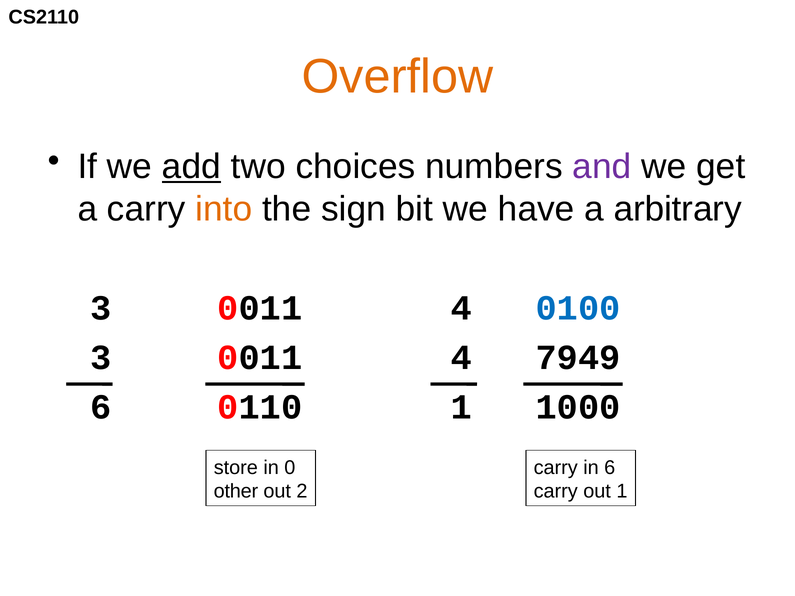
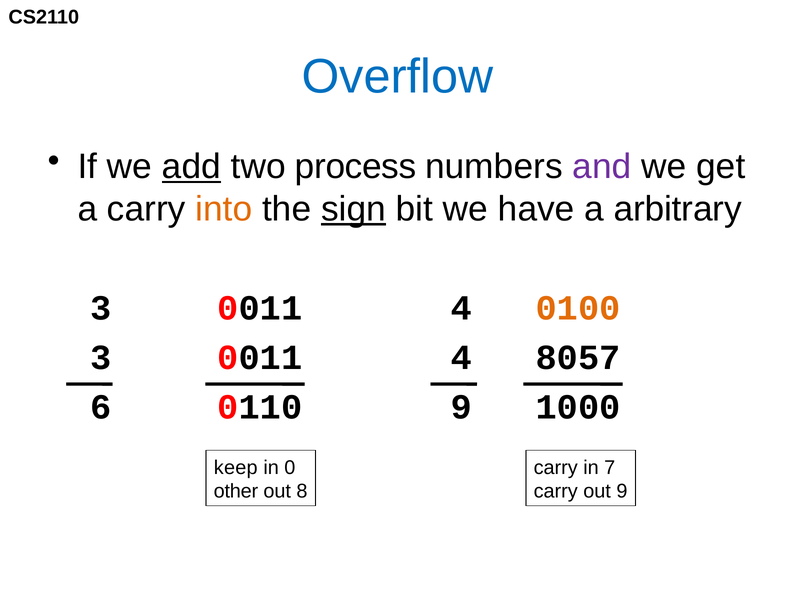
Overflow colour: orange -> blue (397, 77)
choices: choices -> process (356, 167)
sign underline: none -> present (354, 209)
0100 colour: blue -> orange (578, 308)
7949: 7949 -> 8057 (578, 358)
0110 1: 1 -> 9 (461, 407)
store: store -> keep (236, 468)
in 6: 6 -> 7 (610, 468)
2: 2 -> 8 (302, 492)
out 1: 1 -> 9 (622, 492)
